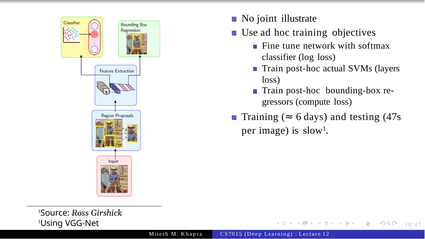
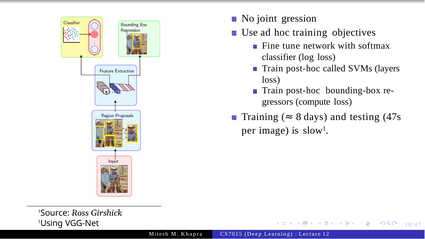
illustrate: illustrate -> gression (299, 18)
actual: actual -> called (334, 69)
6: 6 -> 8 (299, 117)
